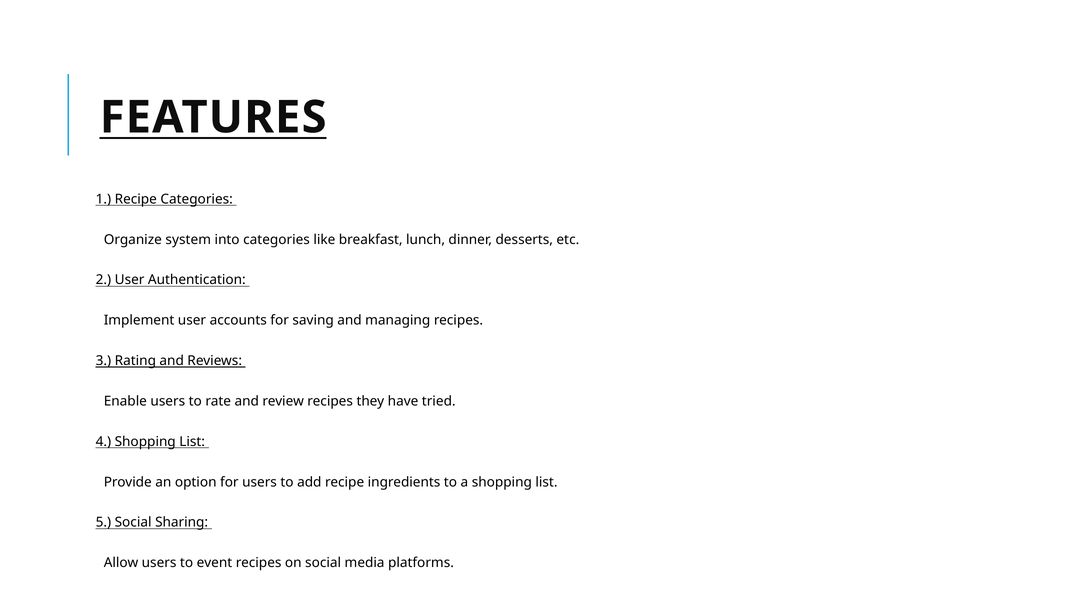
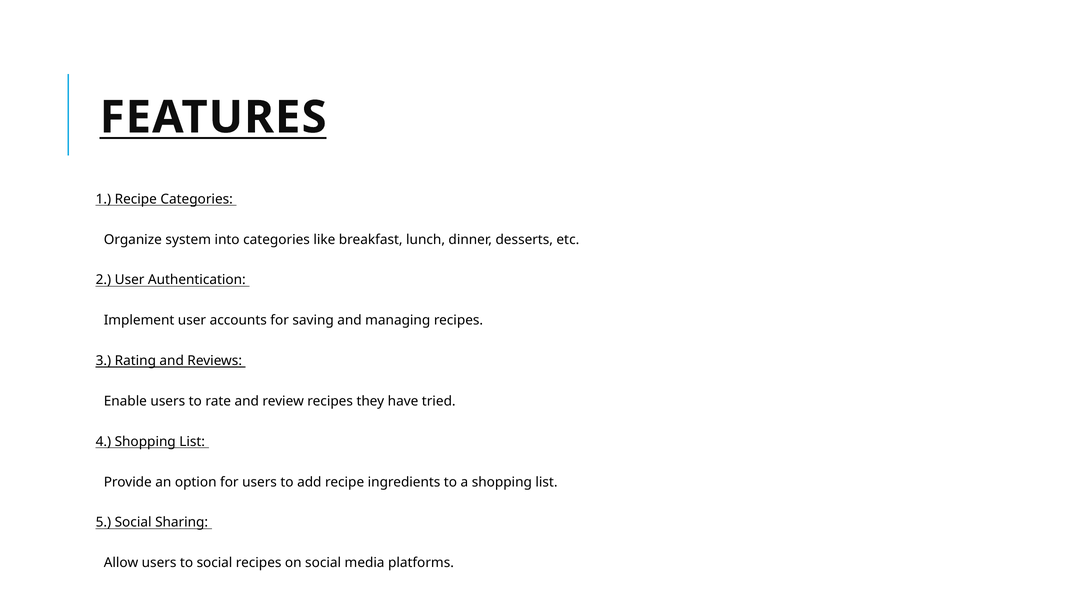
to event: event -> social (214, 563)
